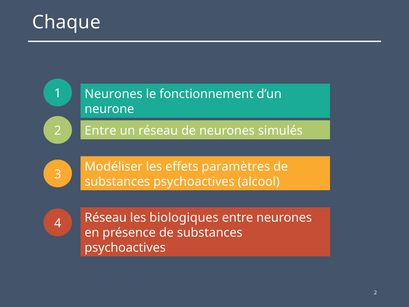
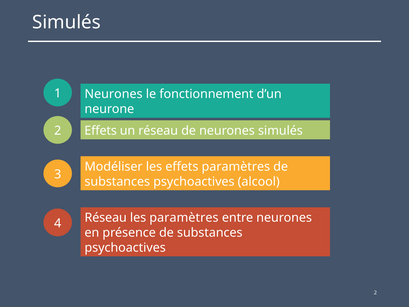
Chaque: Chaque -> Simulés (66, 22)
Entre: Entre -> Effets (101, 131)
les biologiques: biologiques -> paramètres (184, 217)
